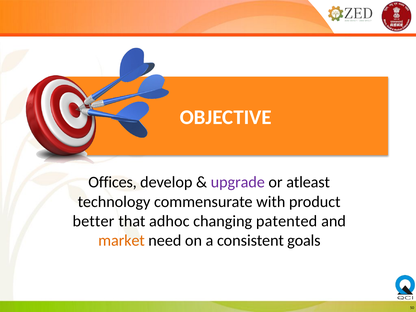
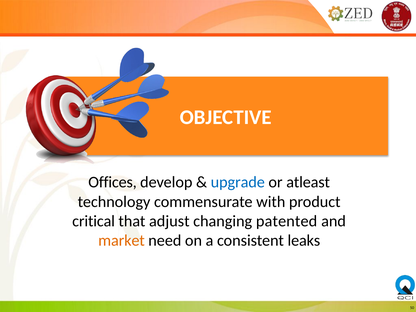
upgrade colour: purple -> blue (238, 182)
better: better -> critical (94, 221)
adhoc: adhoc -> adjust (169, 221)
goals: goals -> leaks (304, 241)
